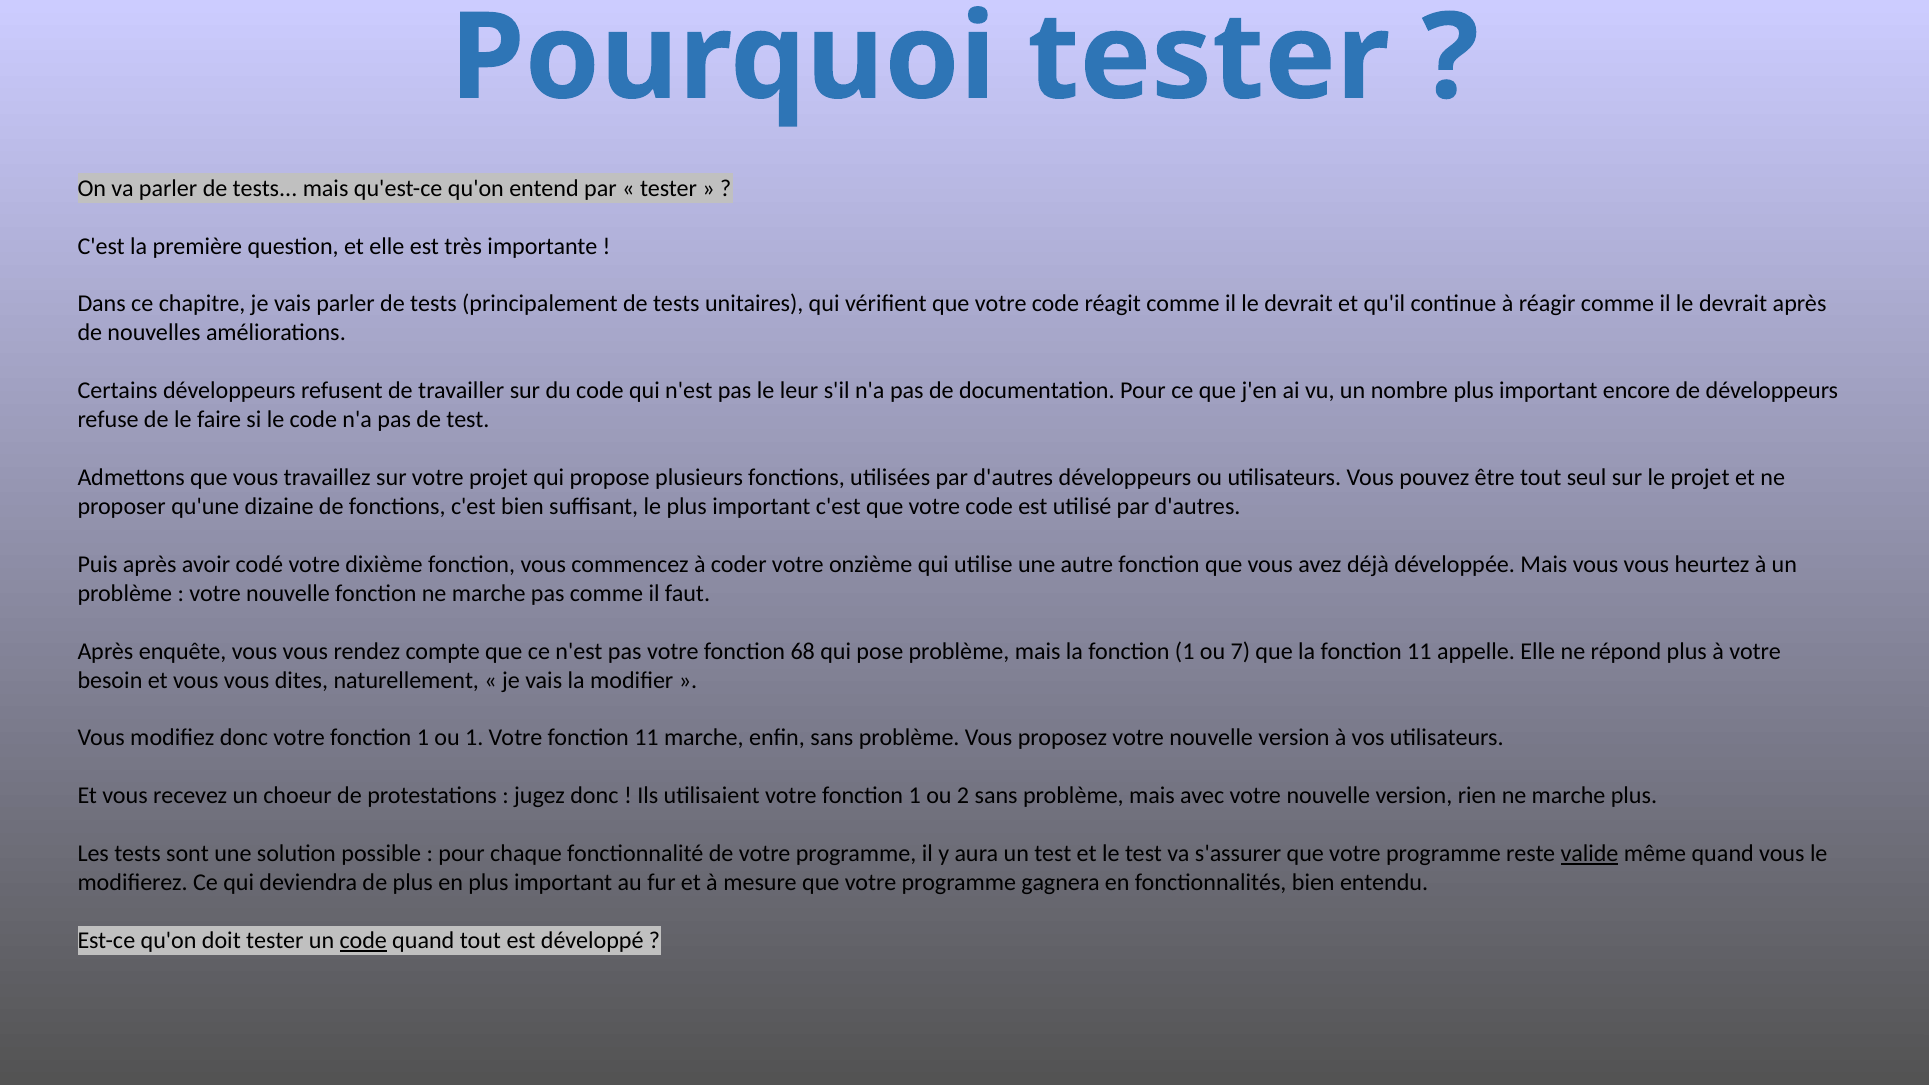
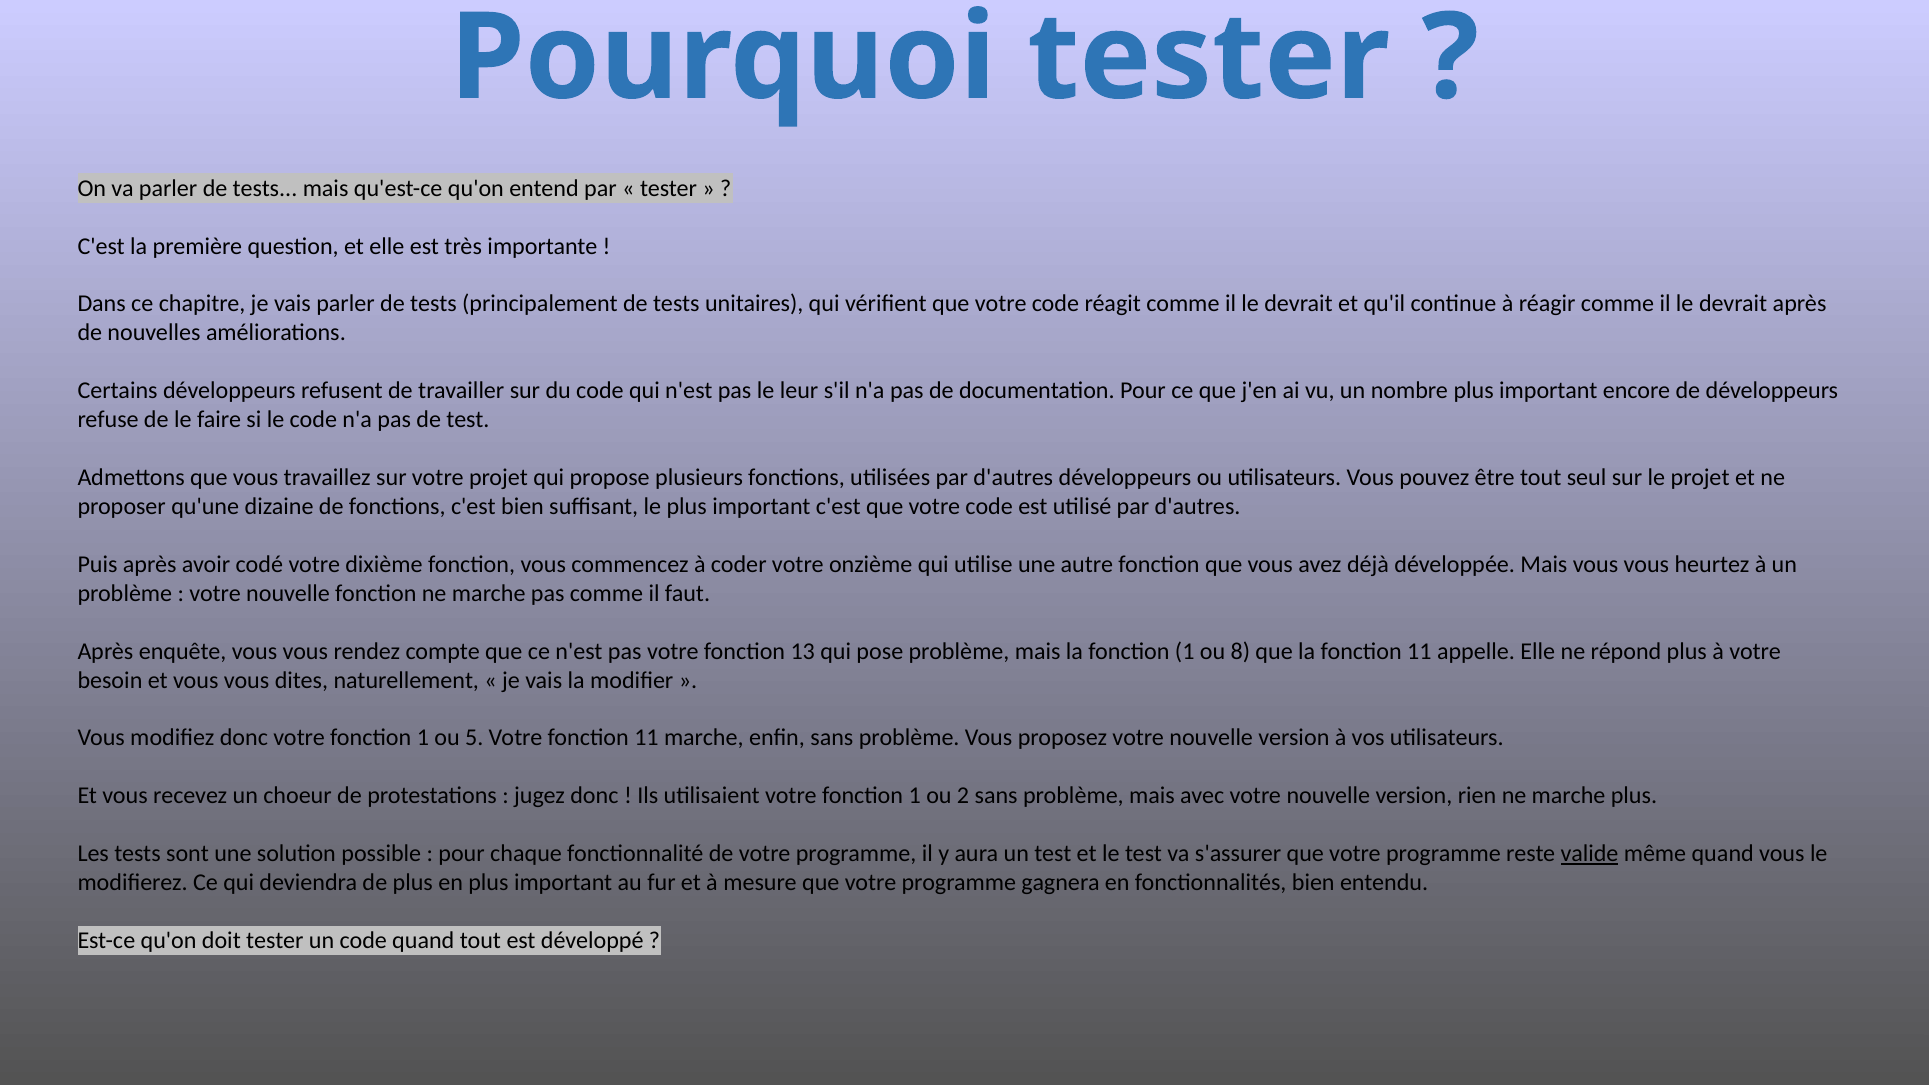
68: 68 -> 13 (803, 651)
7: 7 -> 8 (1240, 651)
ou 1: 1 -> 5 (474, 738)
code underline: present -> none (363, 941)
